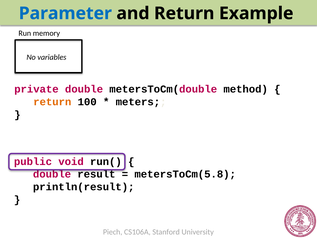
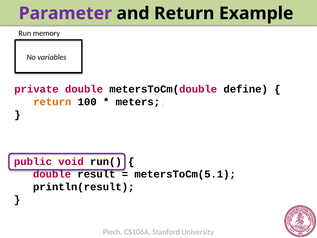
Parameter colour: blue -> purple (65, 13)
method: method -> define (246, 89)
metersToCm(5.8: metersToCm(5.8 -> metersToCm(5.1 (185, 174)
